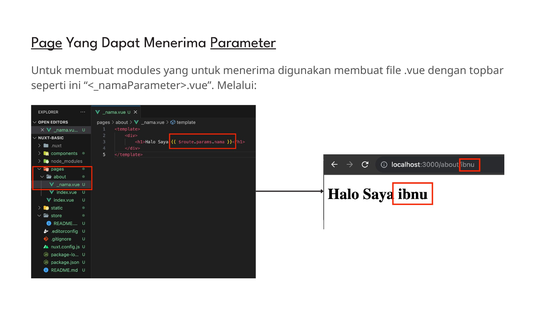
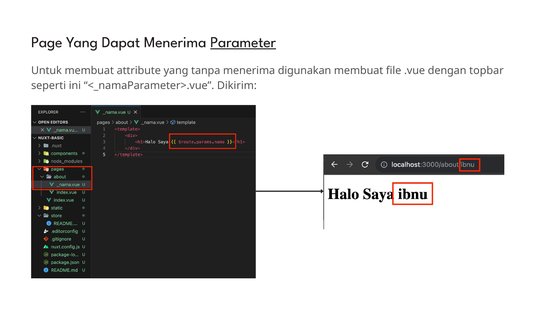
Page underline: present -> none (47, 42)
modules: modules -> attribute (139, 71)
yang untuk: untuk -> tanpa (206, 71)
Melalui: Melalui -> Dikirim (237, 86)
